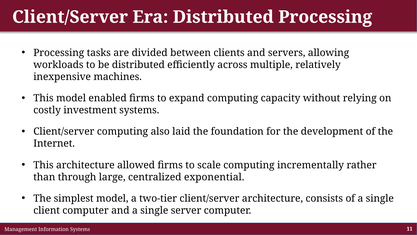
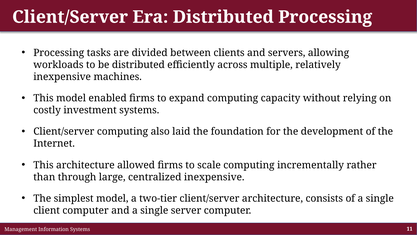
centralized exponential: exponential -> inexpensive (214, 177)
